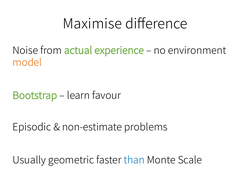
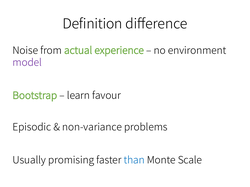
Maximise: Maximise -> Definition (92, 24)
model colour: orange -> purple (27, 63)
non-estimate: non-estimate -> non-variance (92, 127)
geometric: geometric -> promising (71, 161)
